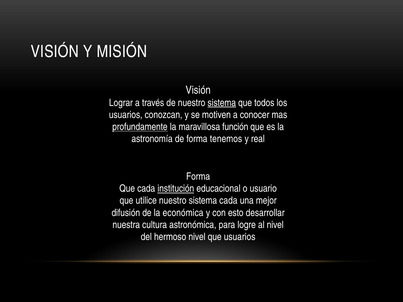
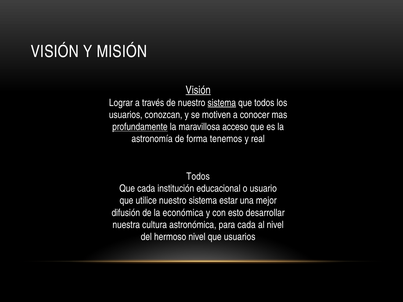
Visión underline: none -> present (198, 90)
función: función -> acceso (235, 127)
Forma: Forma -> Todos (198, 177)
institución underline: present -> none (176, 189)
sistema cada: cada -> estar (228, 201)
para logre: logre -> cada (247, 225)
